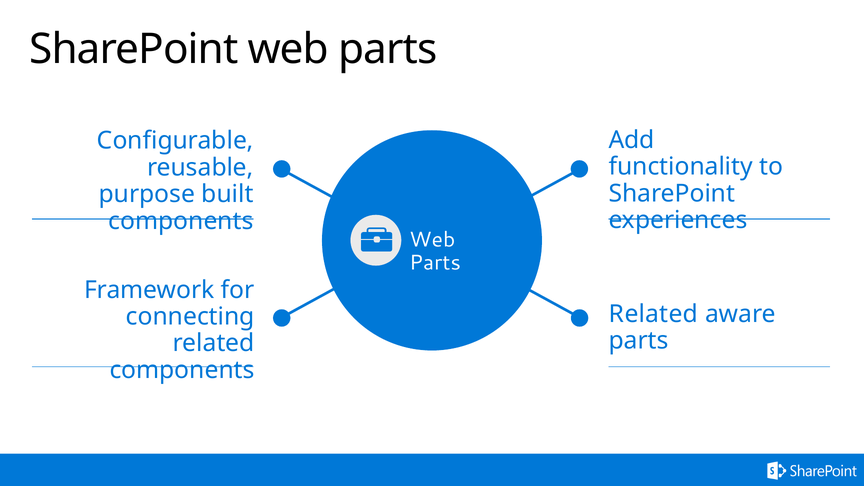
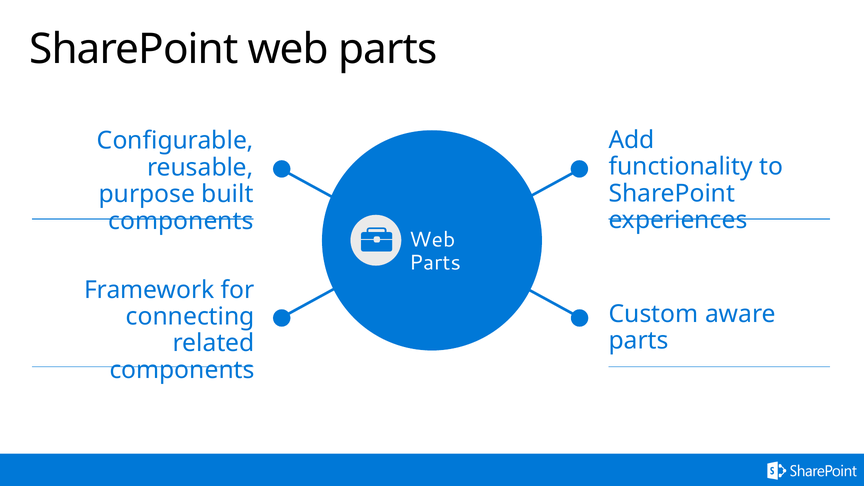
Related: Related -> Custom (654, 314)
